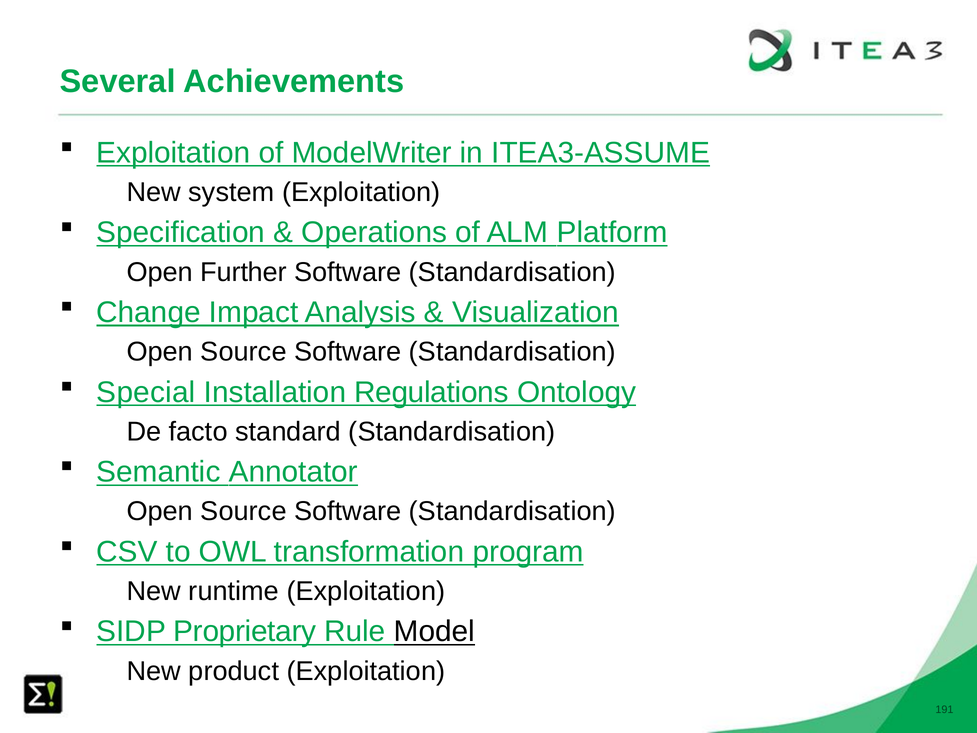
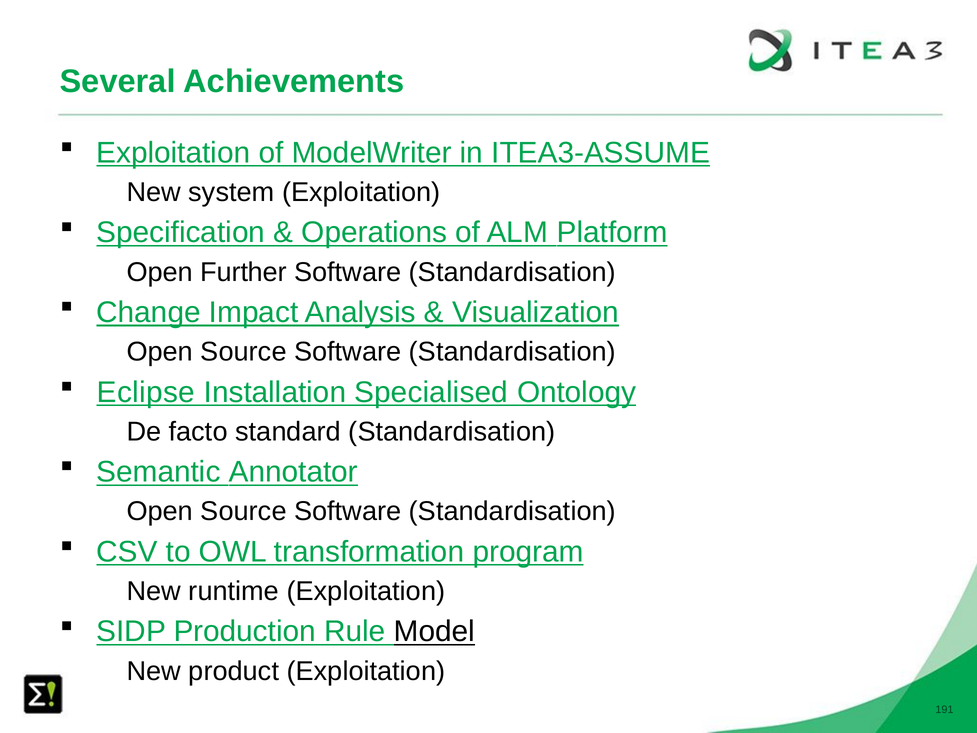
Special: Special -> Eclipse (146, 392)
Regulations: Regulations -> Specialised (431, 392)
Proprietary: Proprietary -> Production (245, 631)
